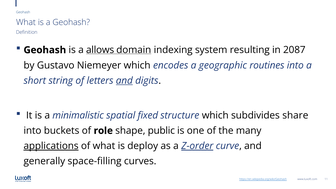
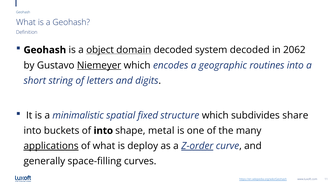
allows: allows -> object (100, 50)
domain indexing: indexing -> decoded (173, 50)
system resulting: resulting -> decoded (250, 50)
2087: 2087 -> 2062 (294, 50)
Niemeyer underline: none -> present (99, 65)
and underline: present -> none (124, 81)
of role: role -> into (103, 131)
public: public -> metal (161, 131)
